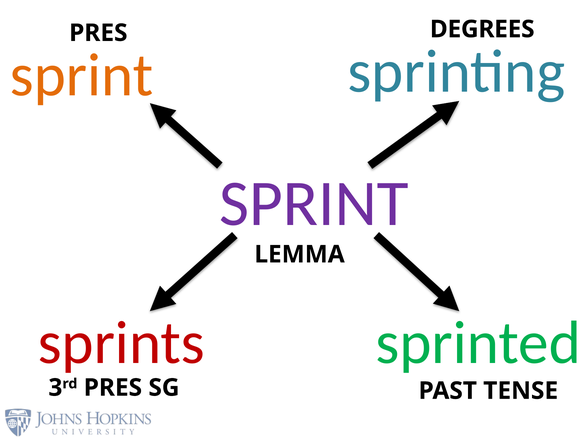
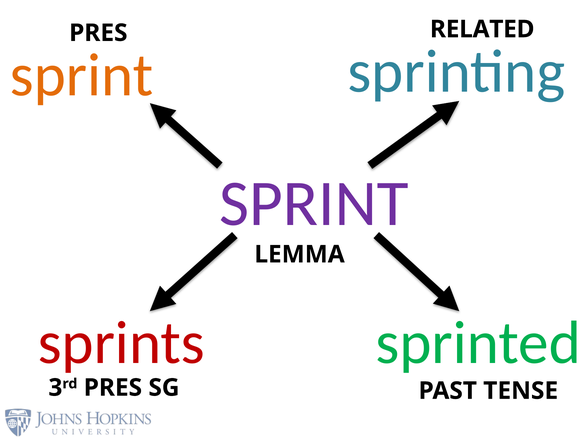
DEGREES: DEGREES -> RELATED (482, 29)
